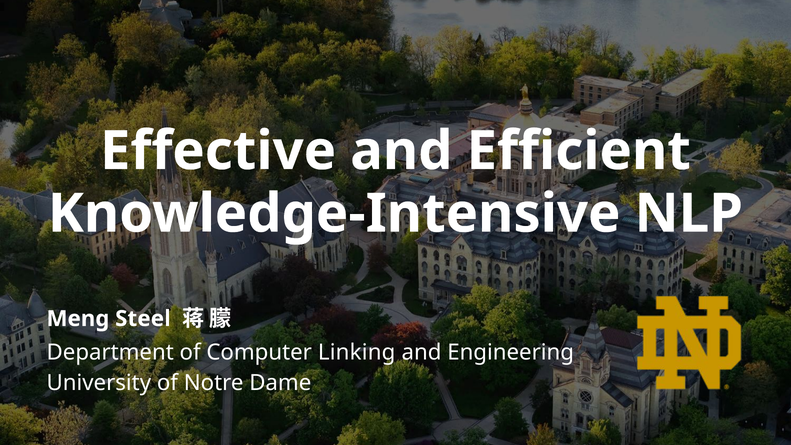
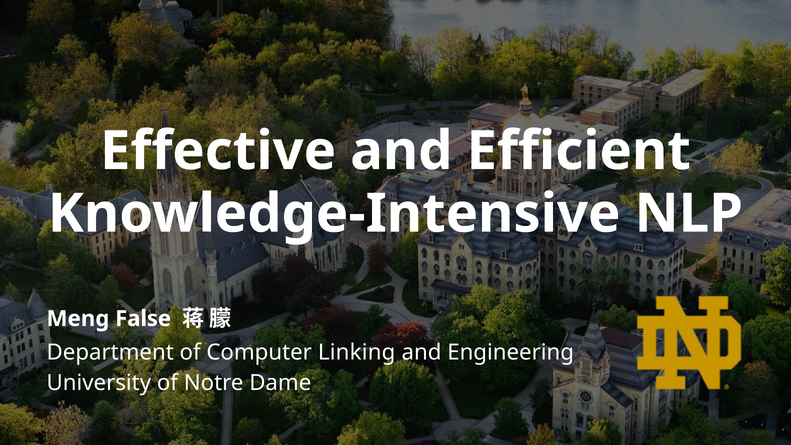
Steel: Steel -> False (143, 319)
